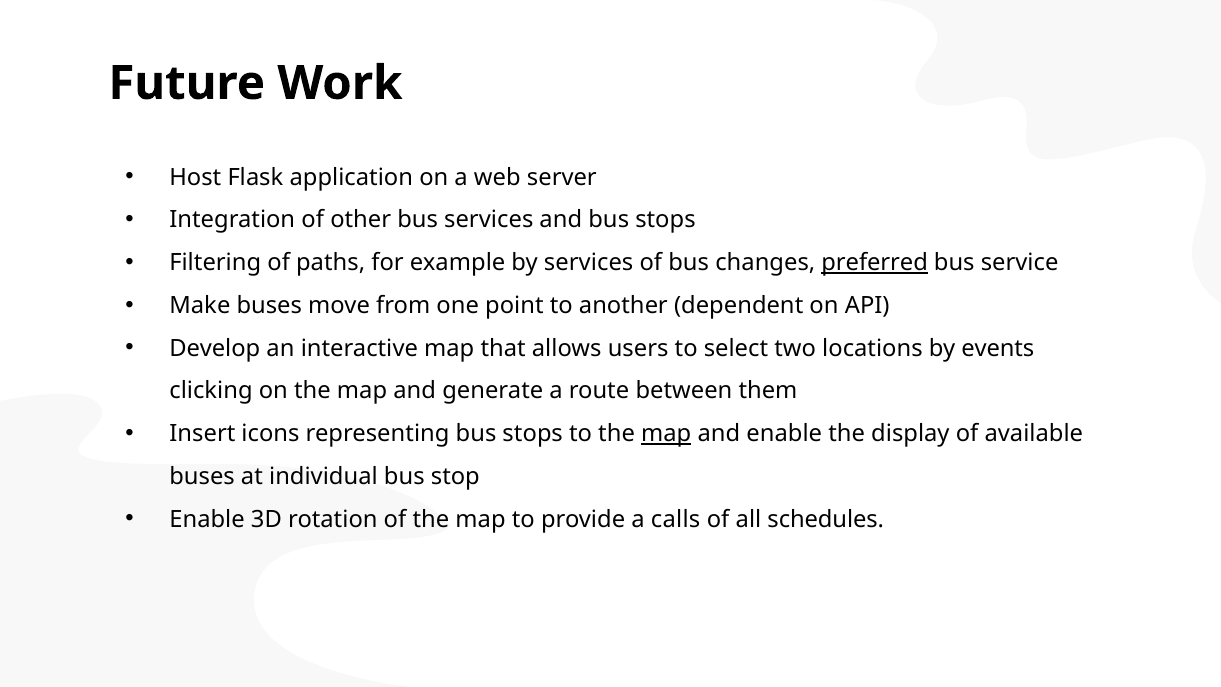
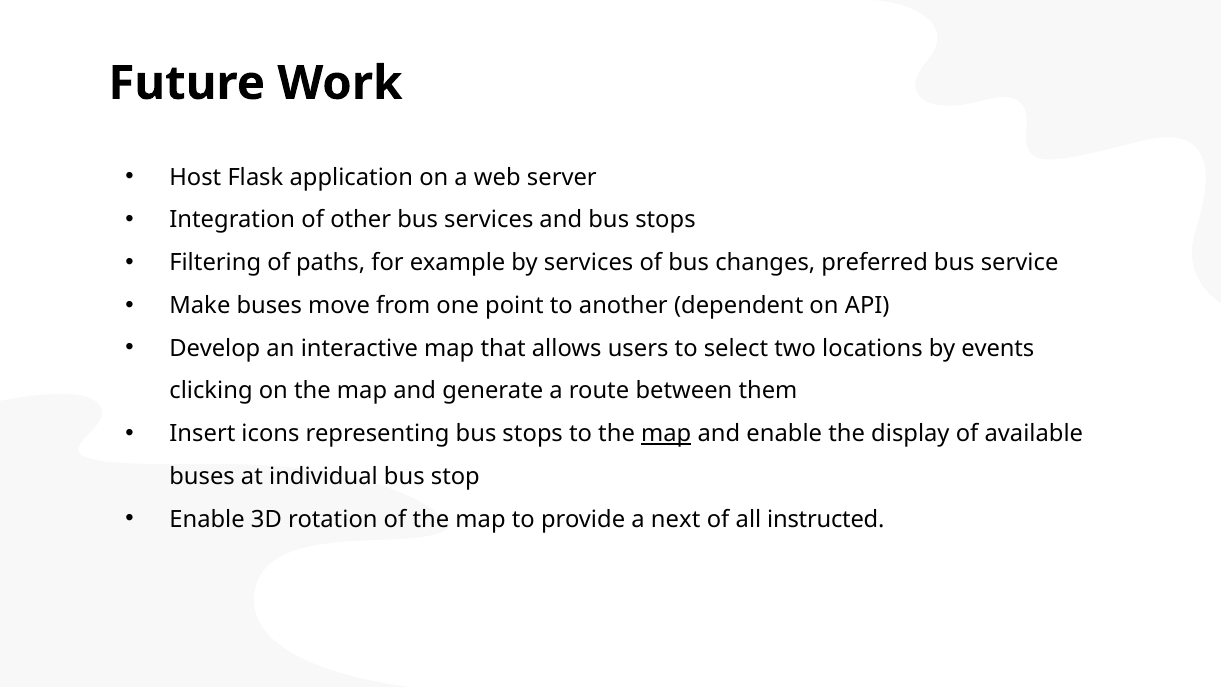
preferred underline: present -> none (875, 263)
calls: calls -> next (676, 519)
schedules: schedules -> instructed (826, 519)
